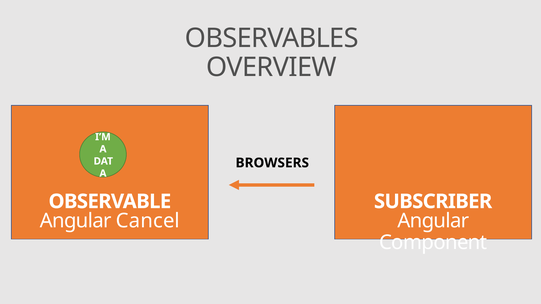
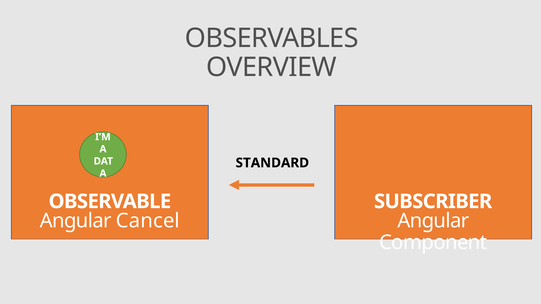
BROWSERS: BROWSERS -> STANDARD (272, 163)
